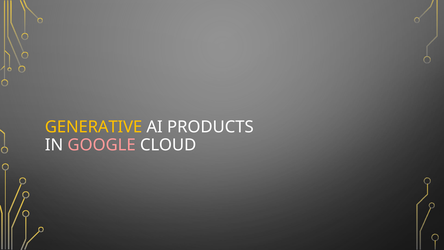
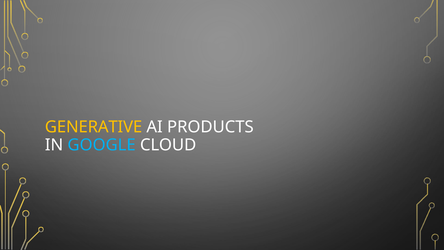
GOOGLE colour: pink -> light blue (102, 145)
